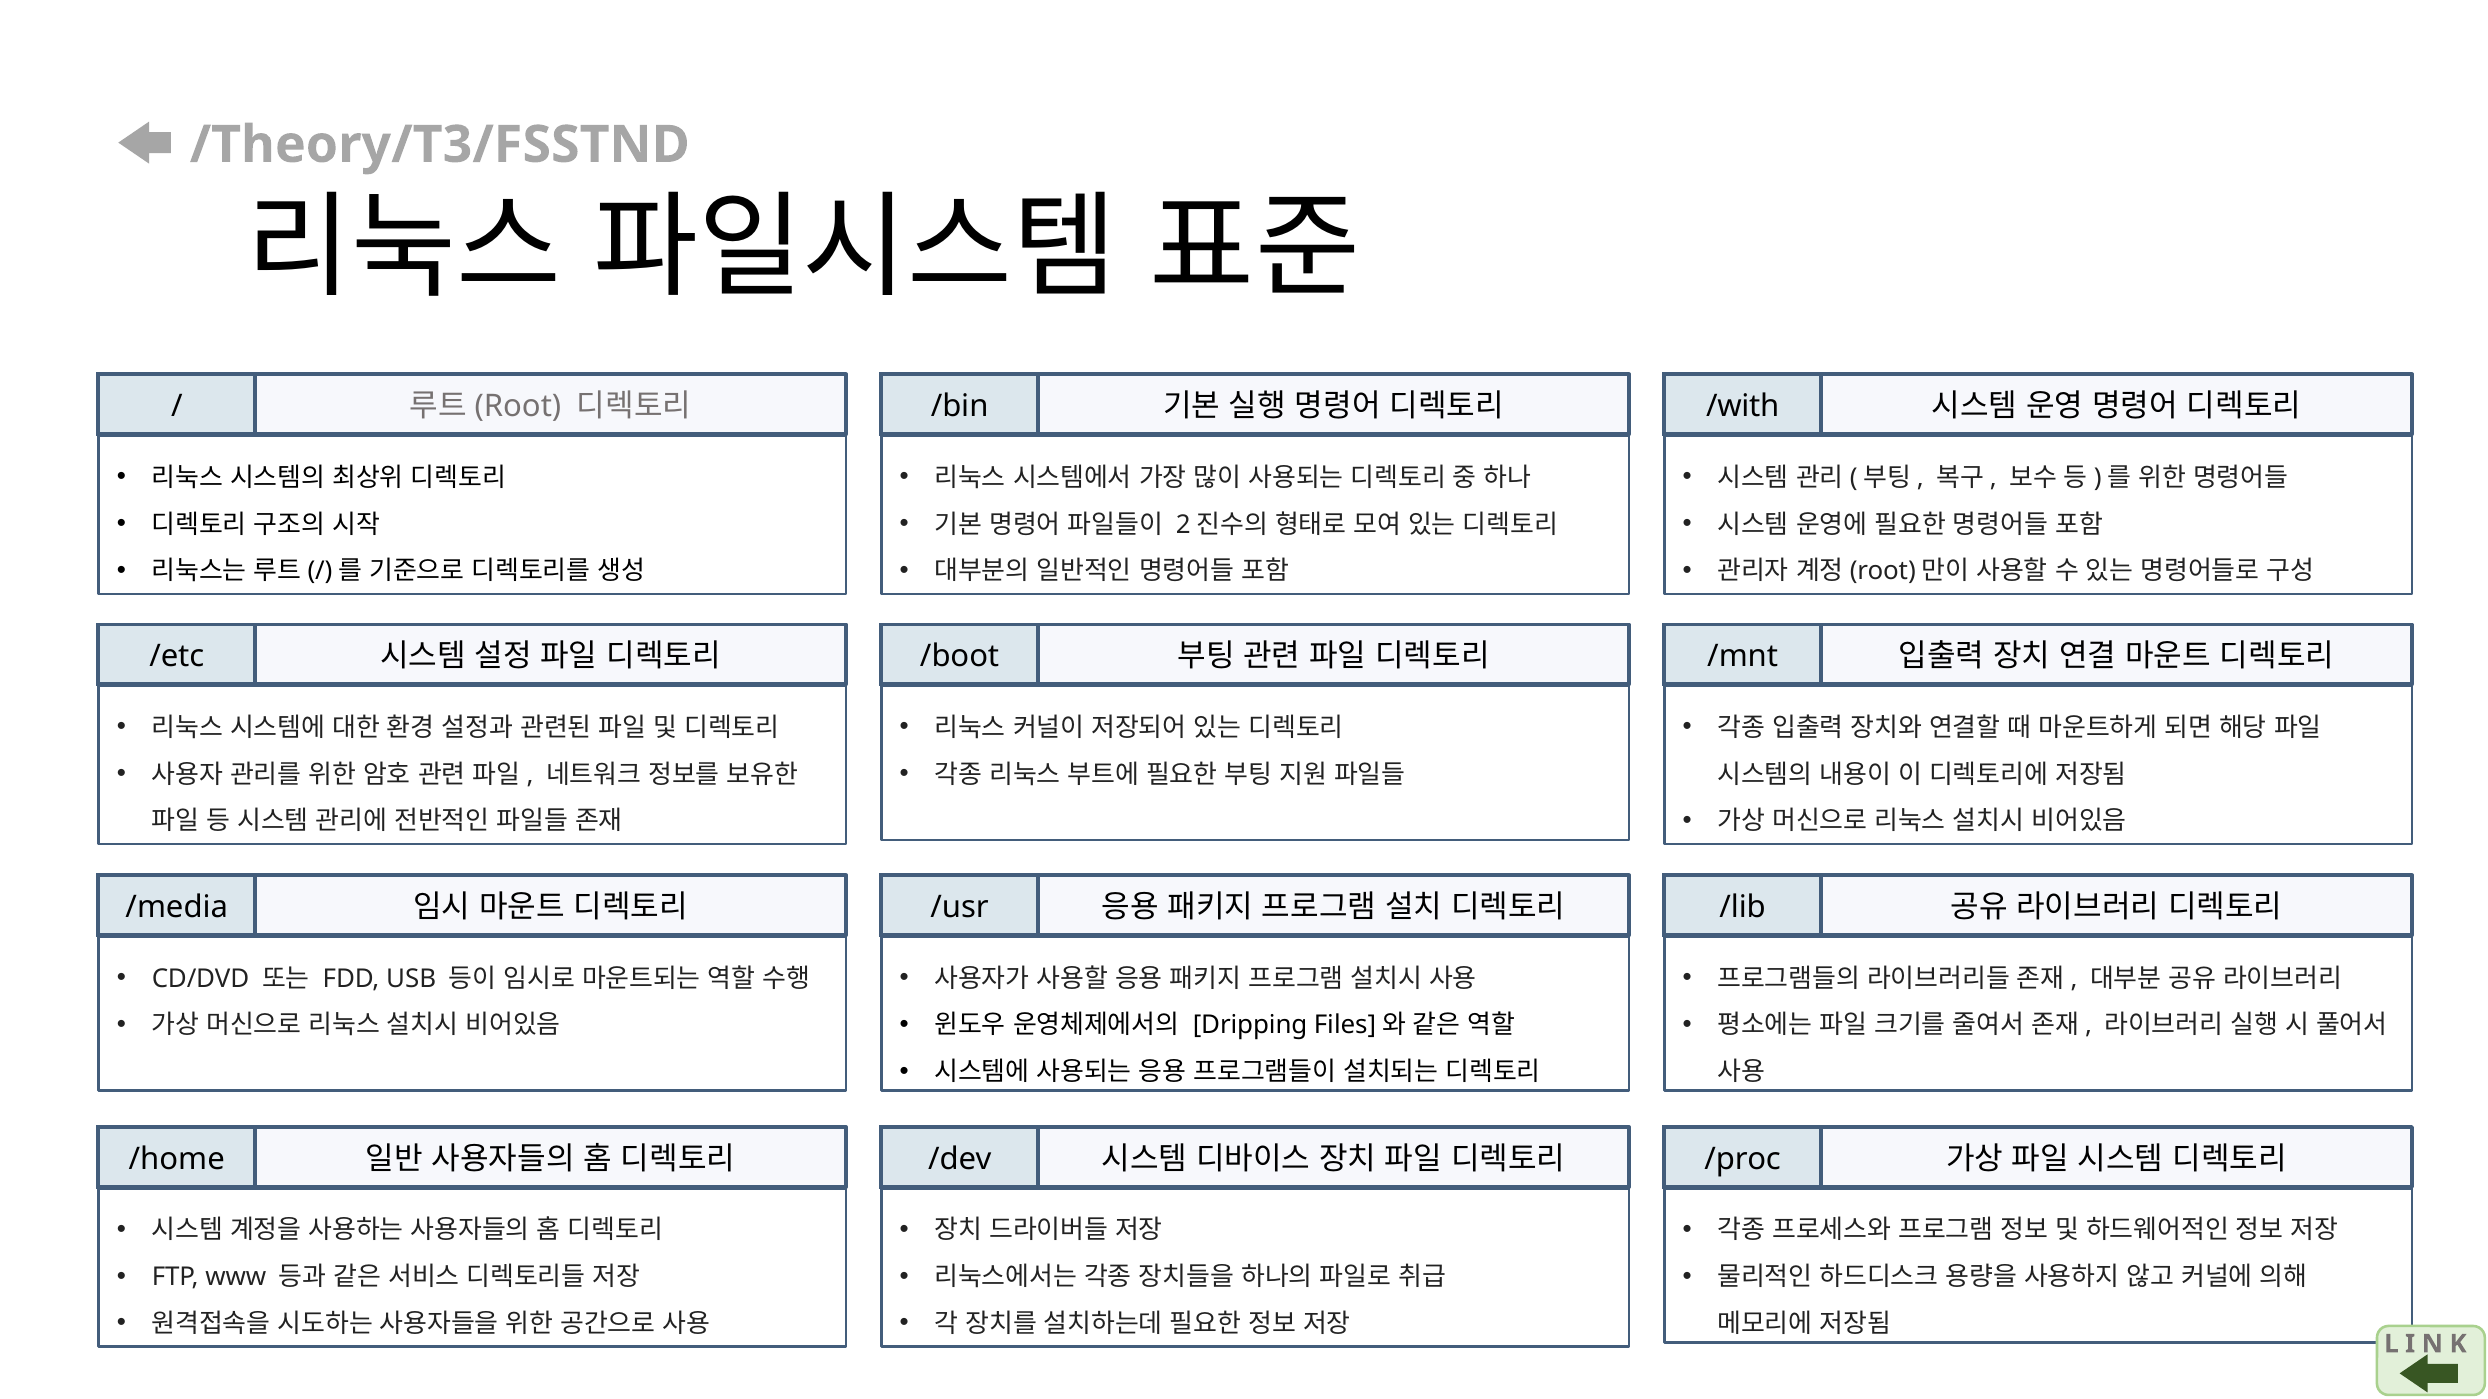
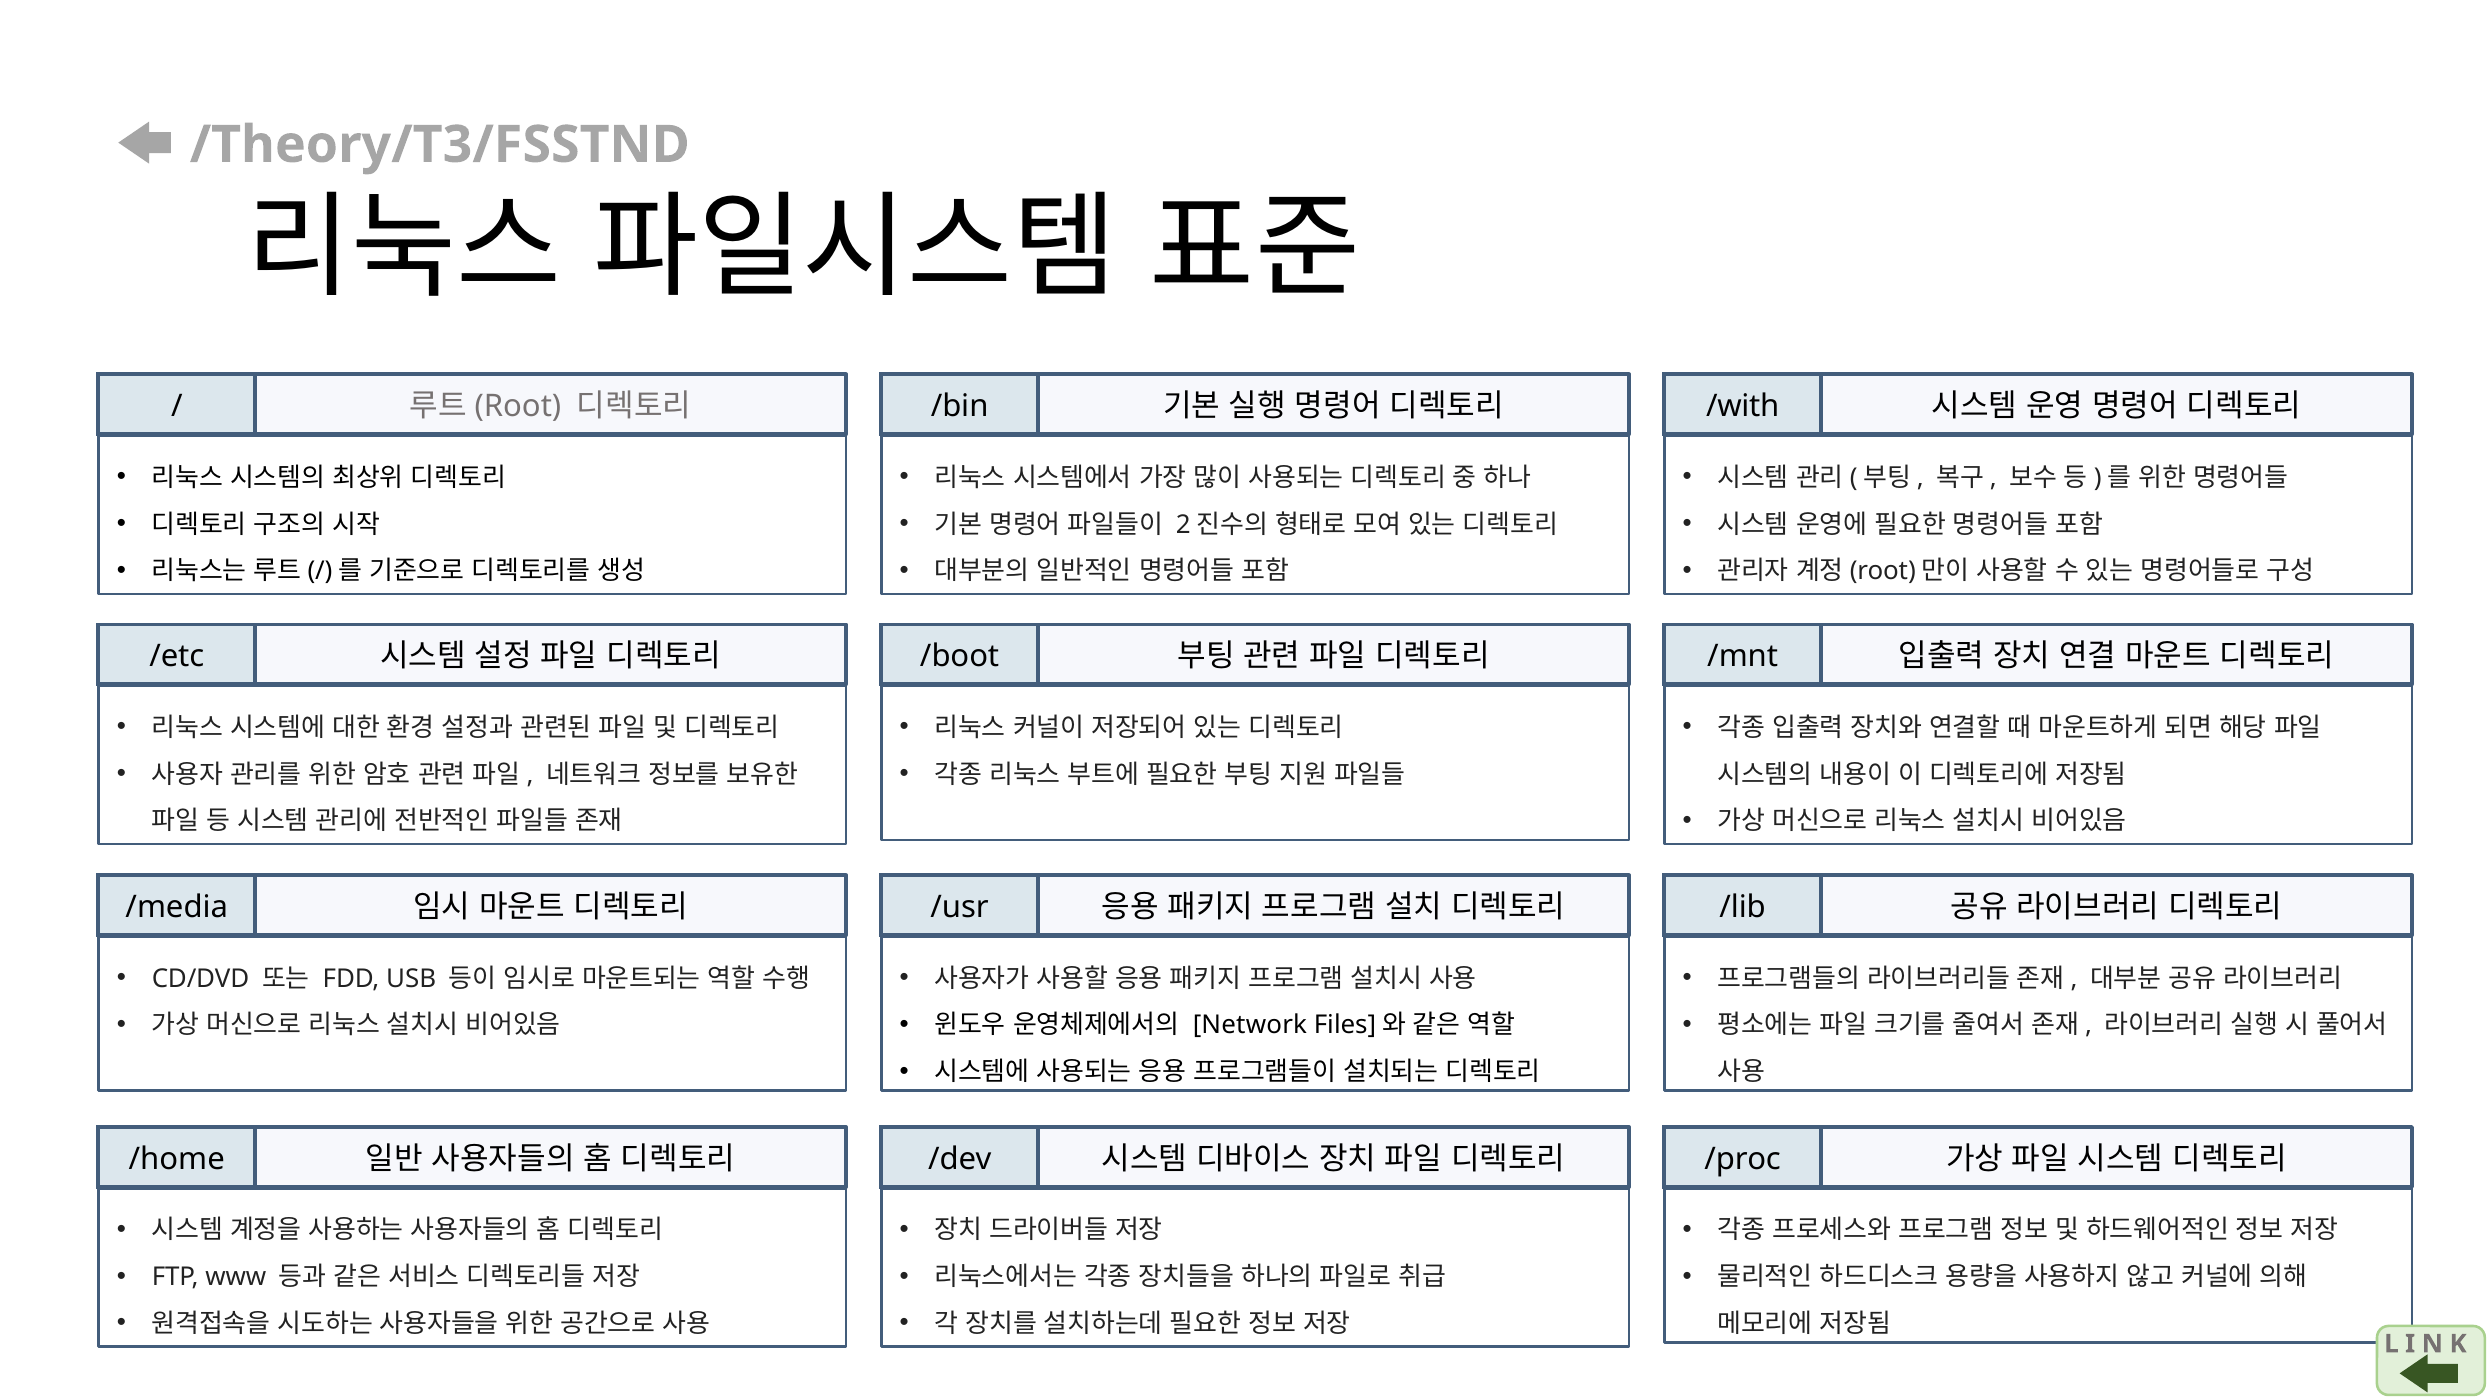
Dripping: Dripping -> Network (1250, 1026)
